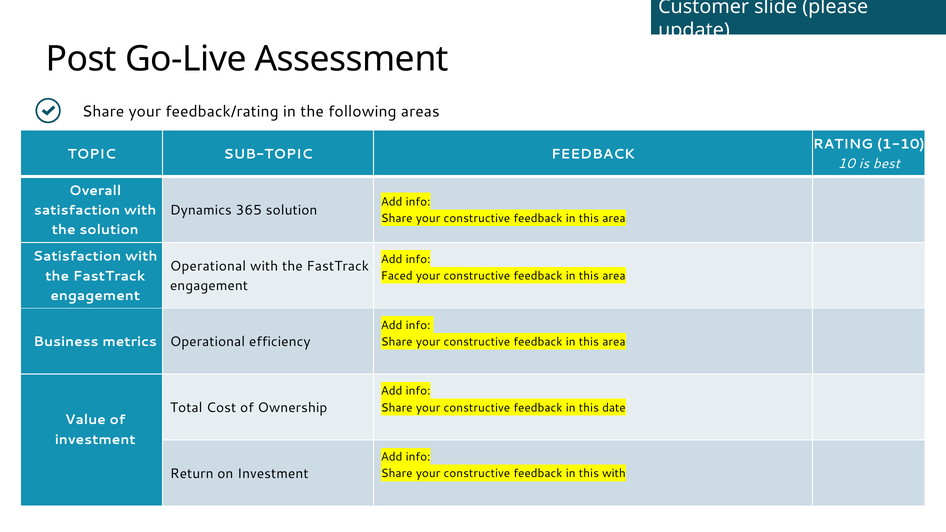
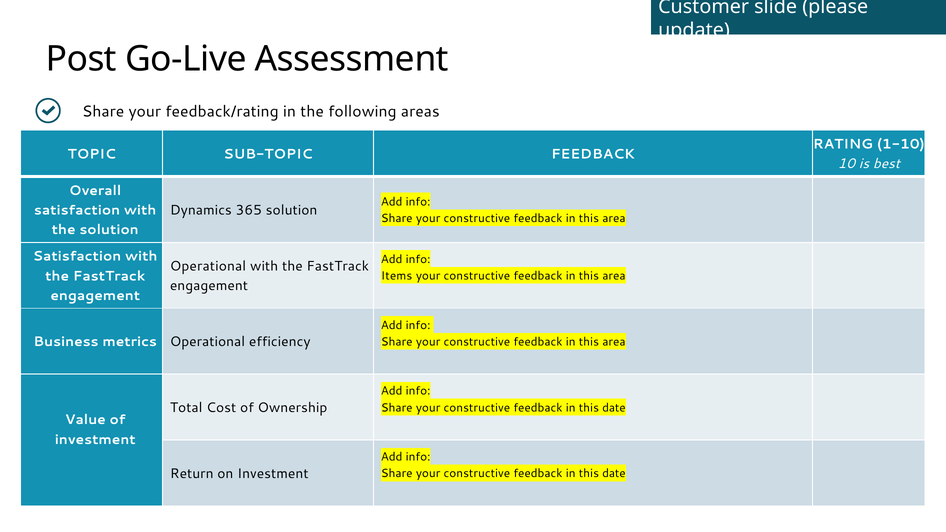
Faced: Faced -> Items (397, 276)
with: with -> date (614, 474)
